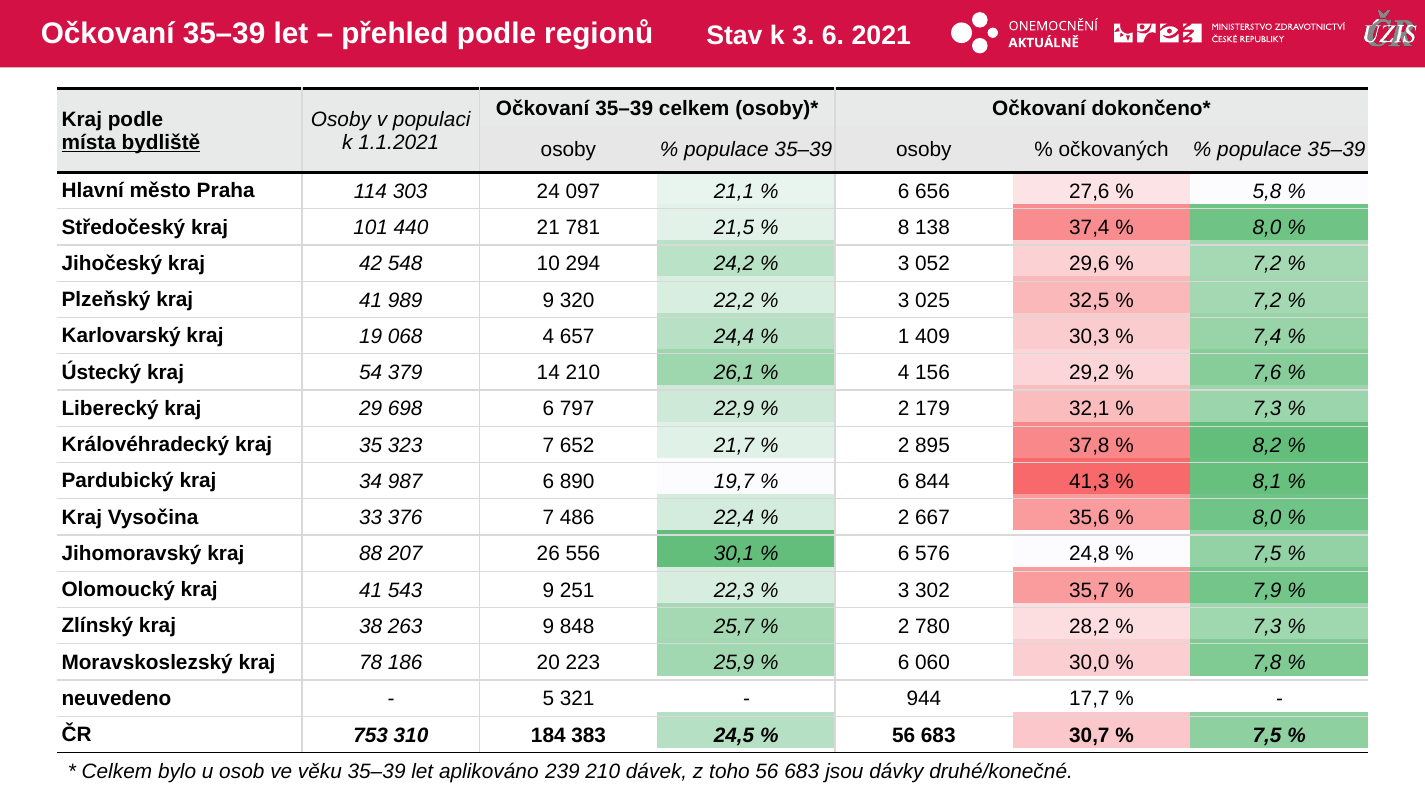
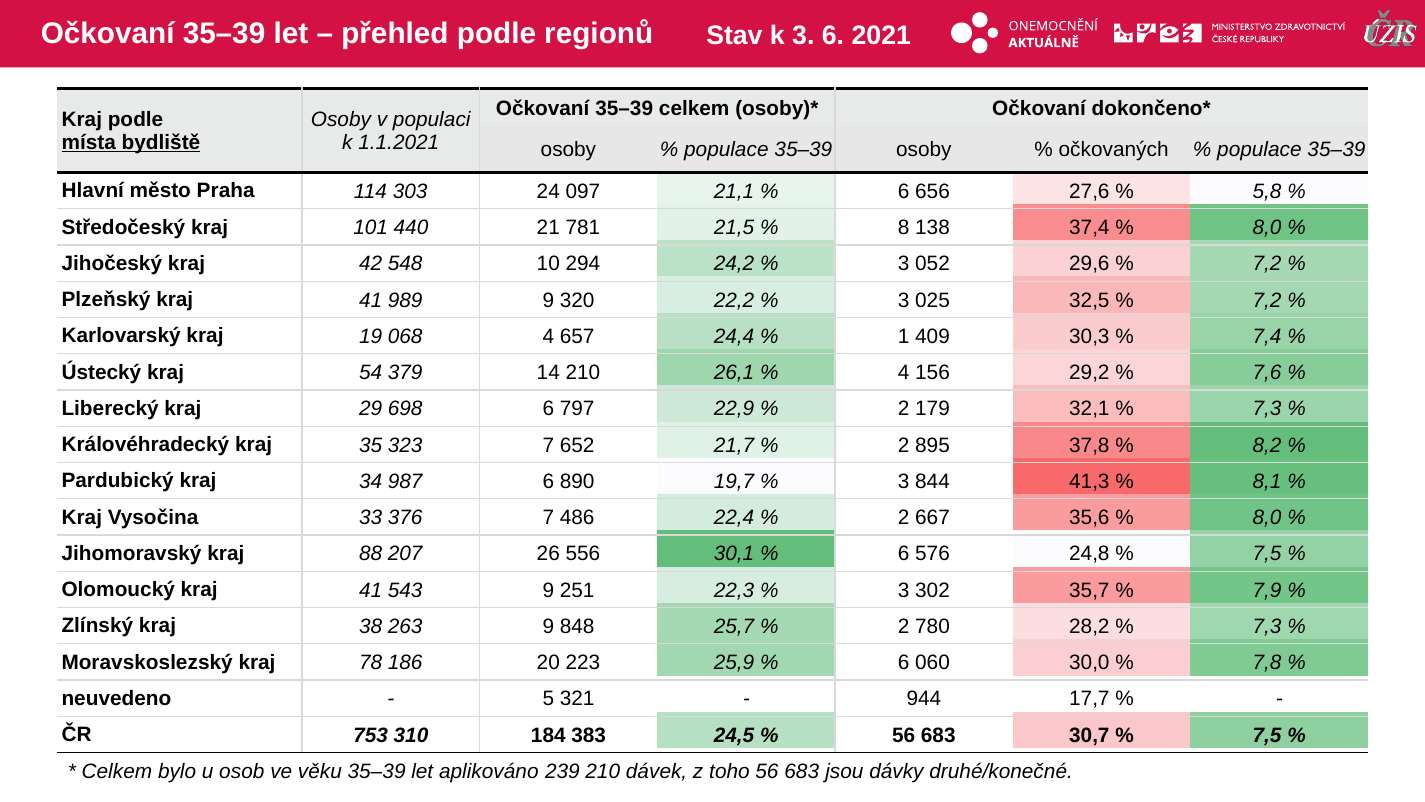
6: 6 -> 3 (904, 481)
